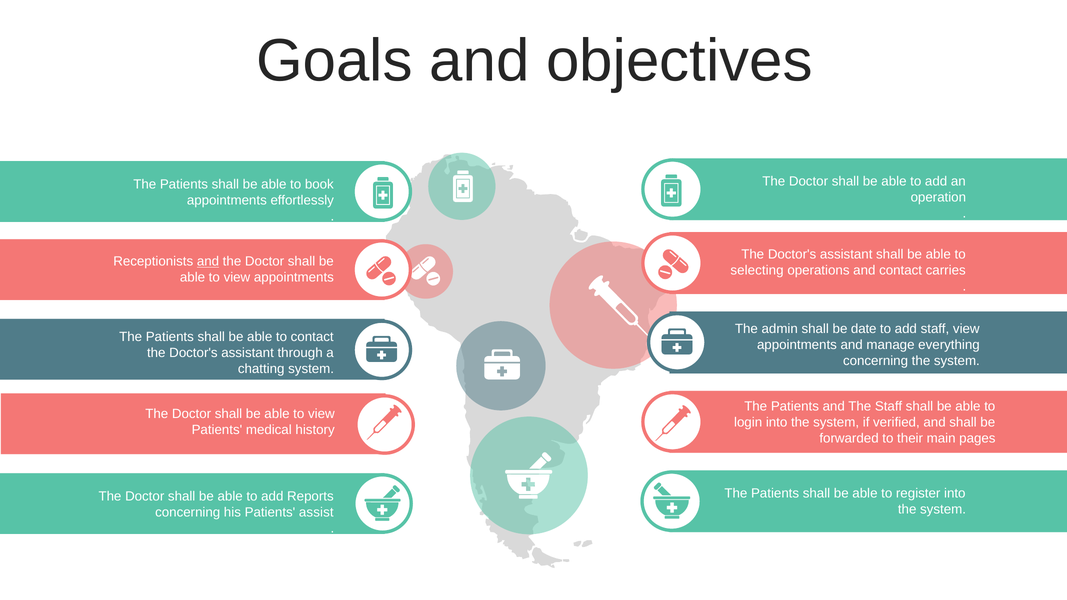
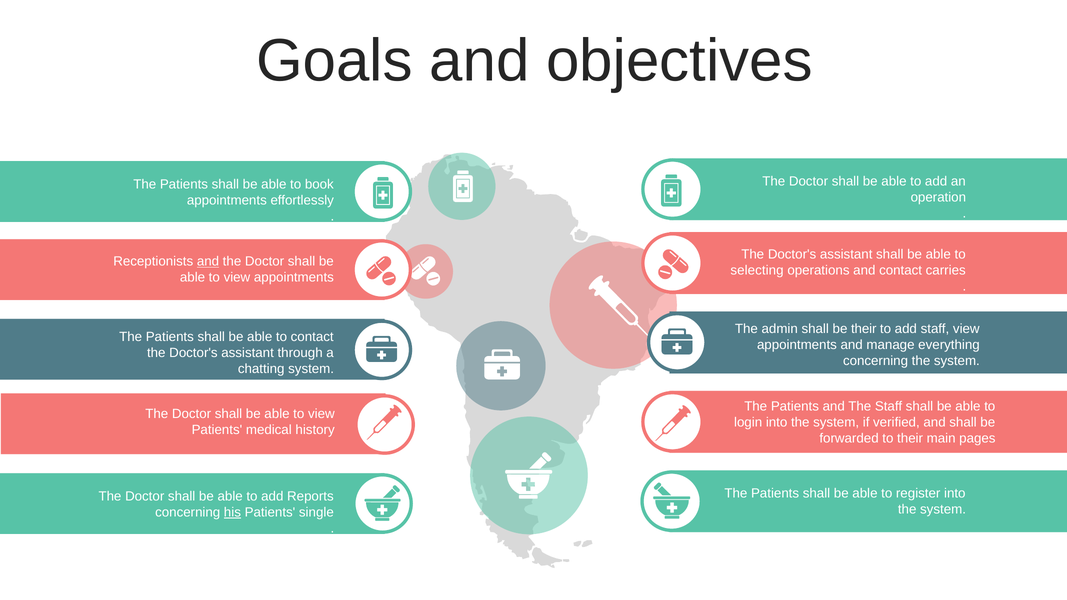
be date: date -> their (864, 329)
his underline: none -> present (232, 512)
assist: assist -> single (316, 512)
